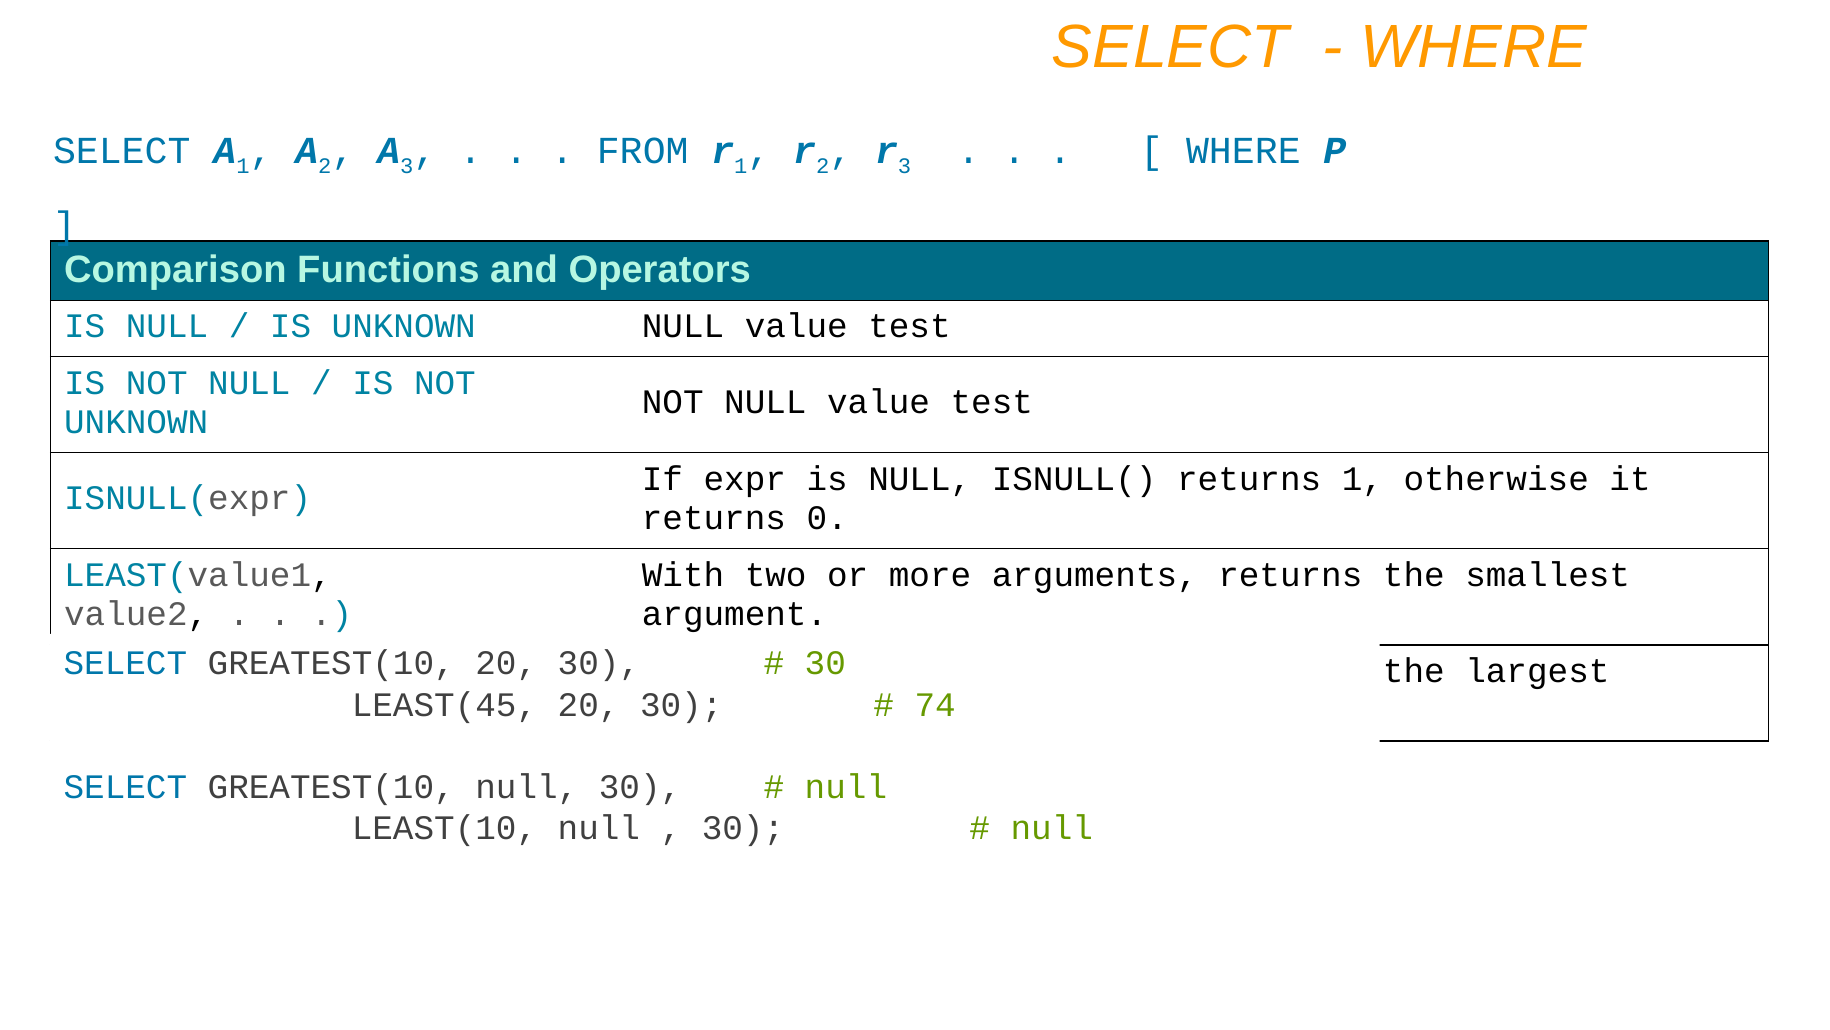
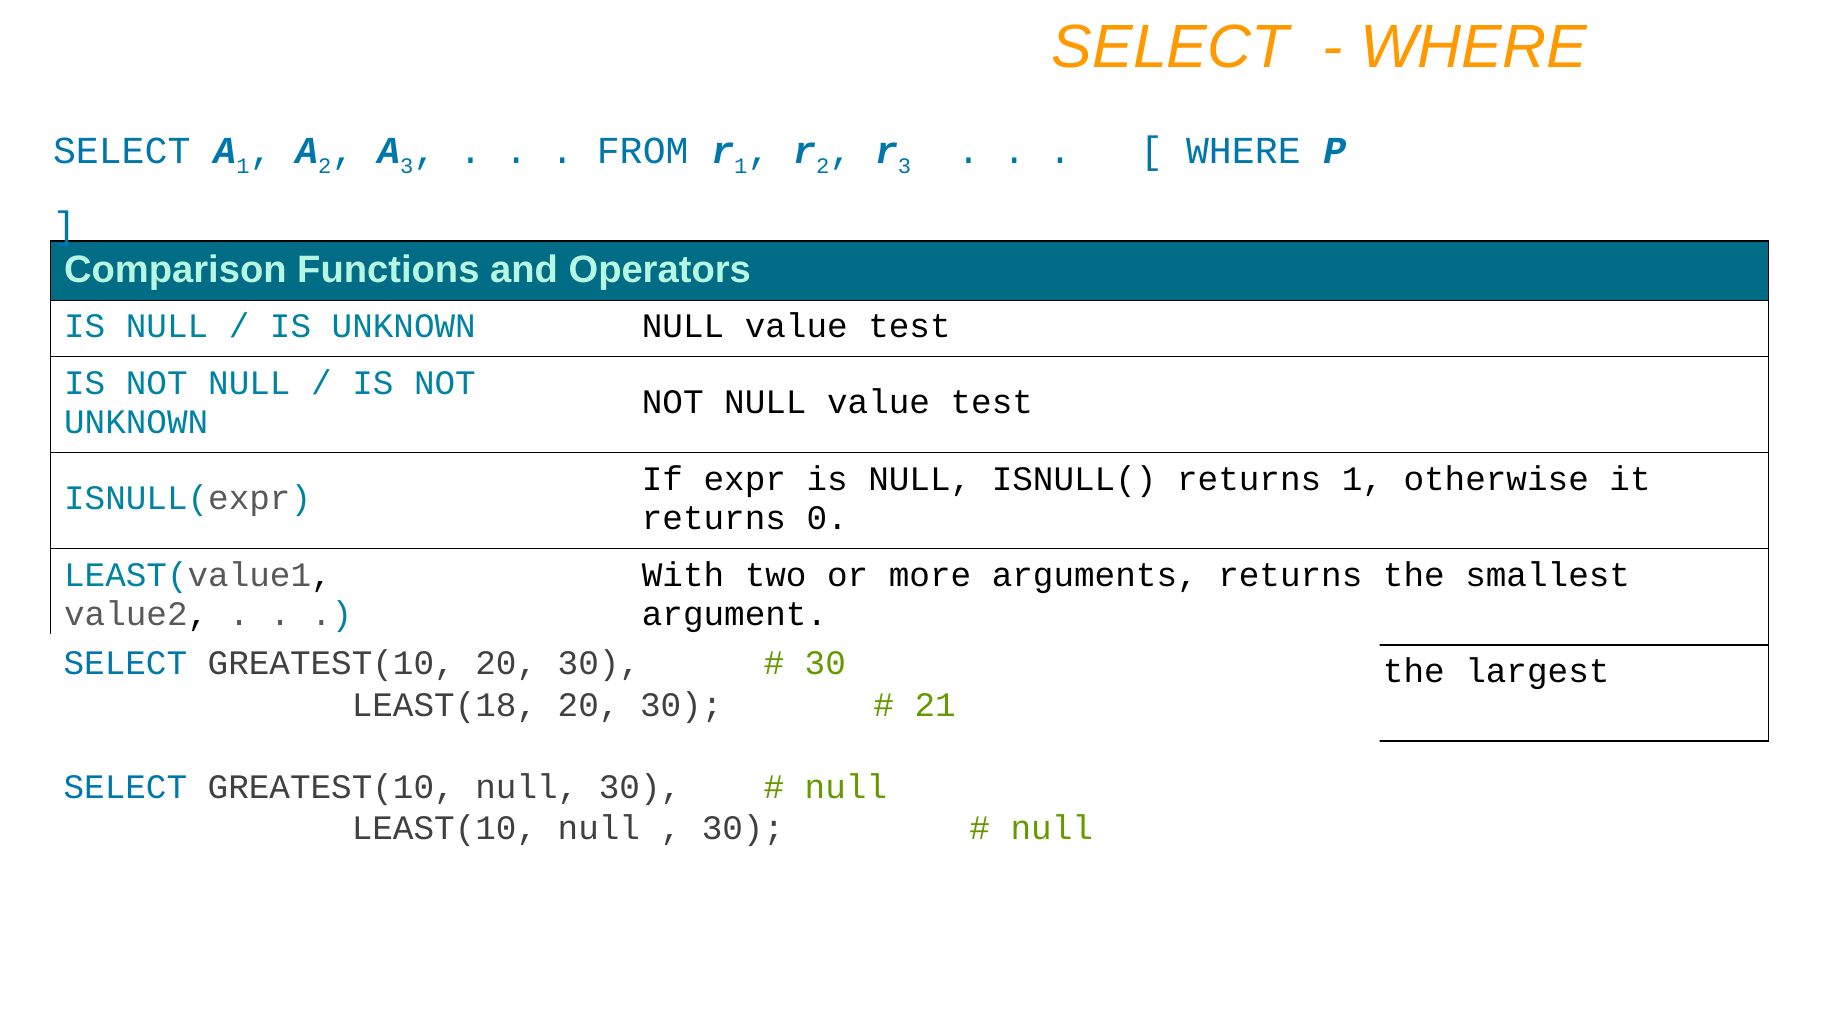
LEAST(45: LEAST(45 -> LEAST(18 (444, 704)
74: 74 -> 21 (935, 704)
